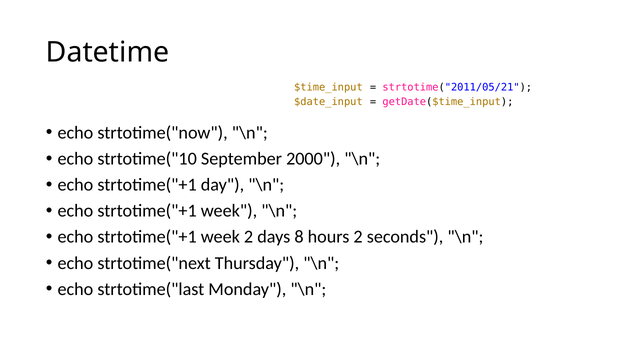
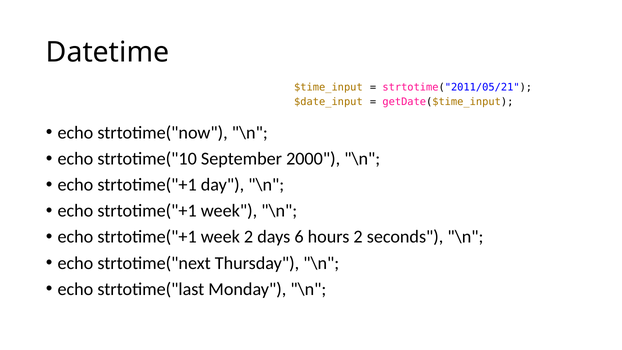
8: 8 -> 6 (299, 237)
